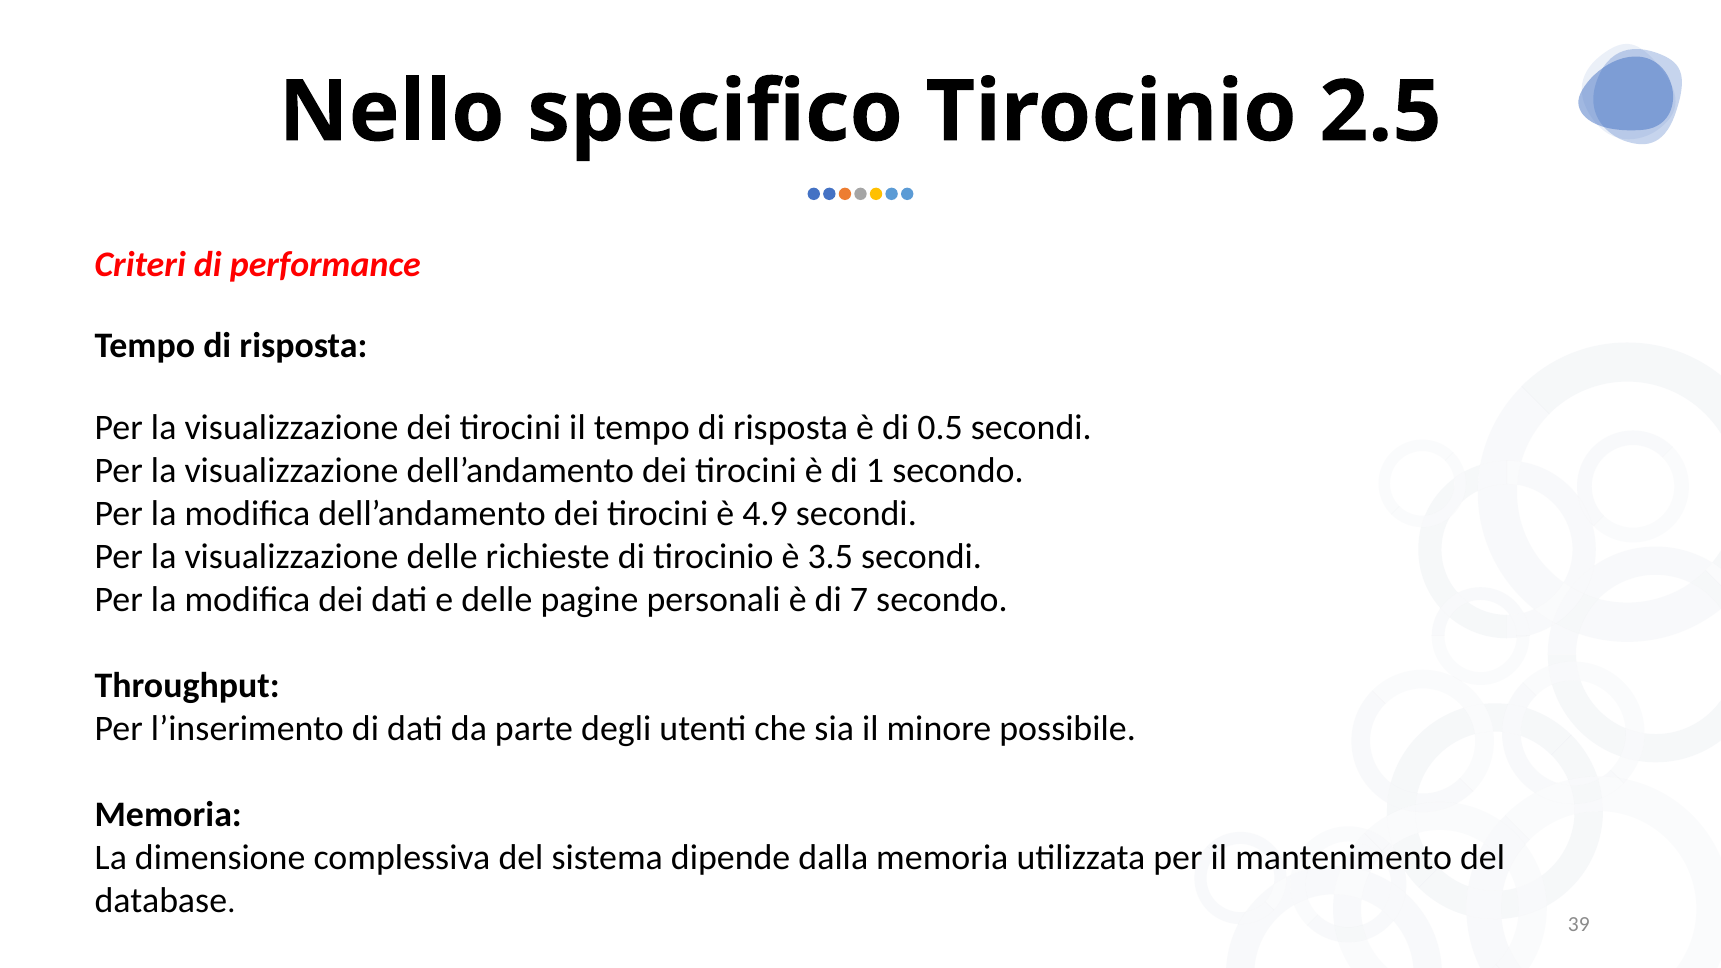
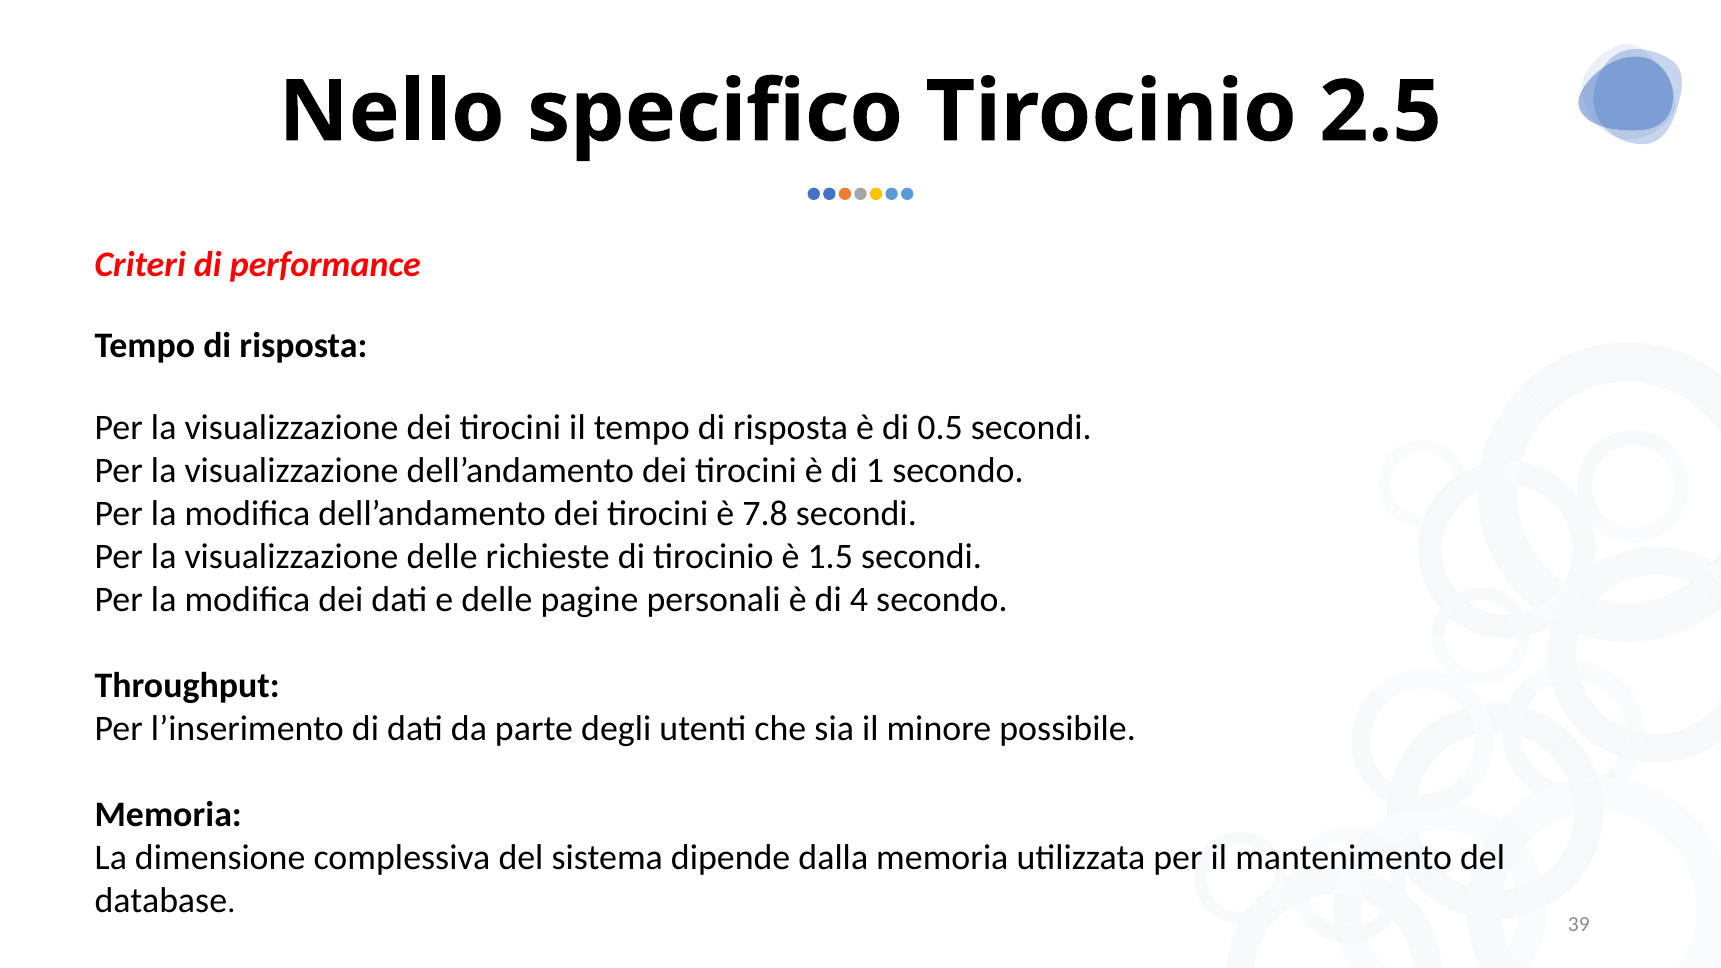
4.9: 4.9 -> 7.8 (765, 514)
3.5: 3.5 -> 1.5 (830, 557)
7: 7 -> 4 (859, 600)
